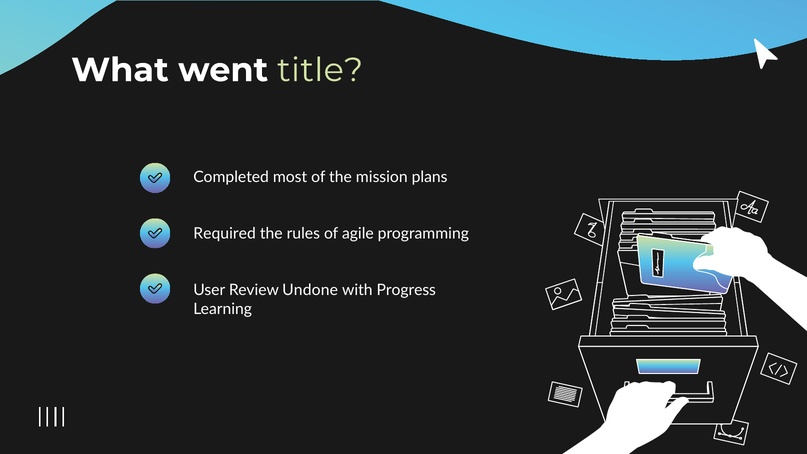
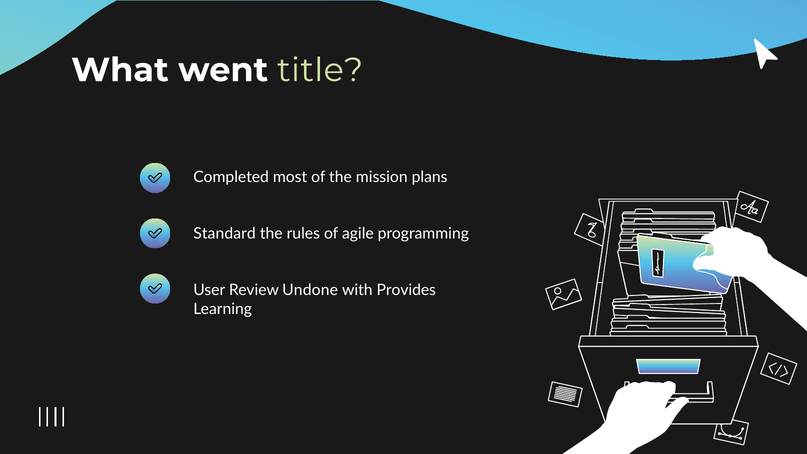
Required: Required -> Standard (225, 234)
Progress: Progress -> Provides (406, 290)
